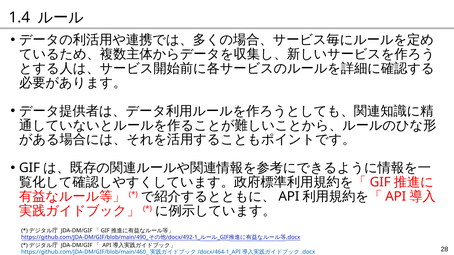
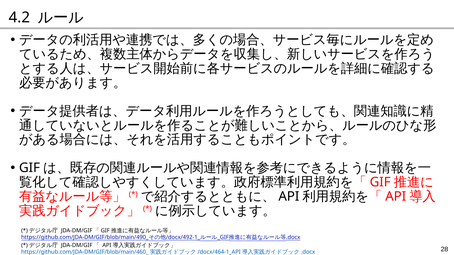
1.4: 1.4 -> 4.2 (19, 18)
